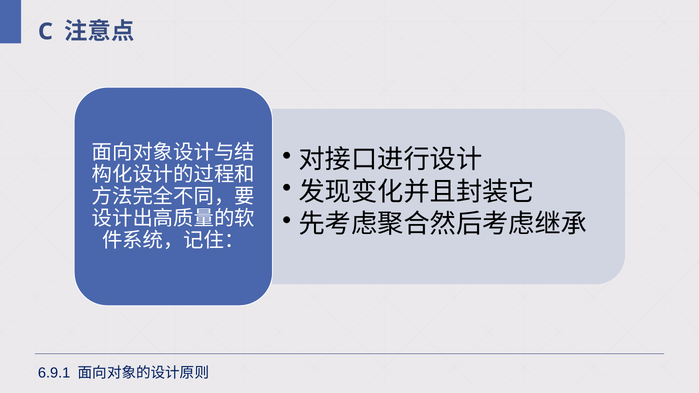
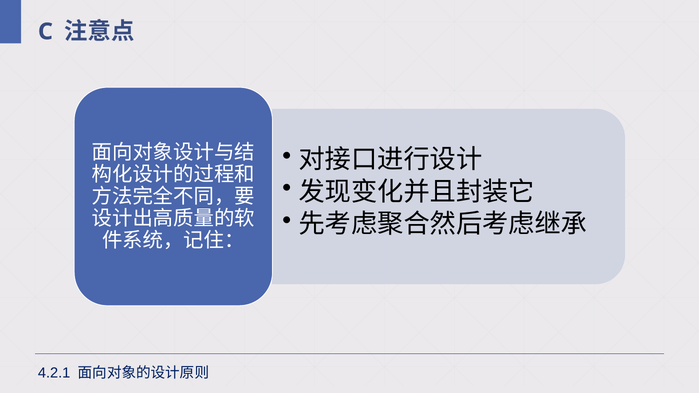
6.9.1: 6.9.1 -> 4.2.1 (54, 373)
